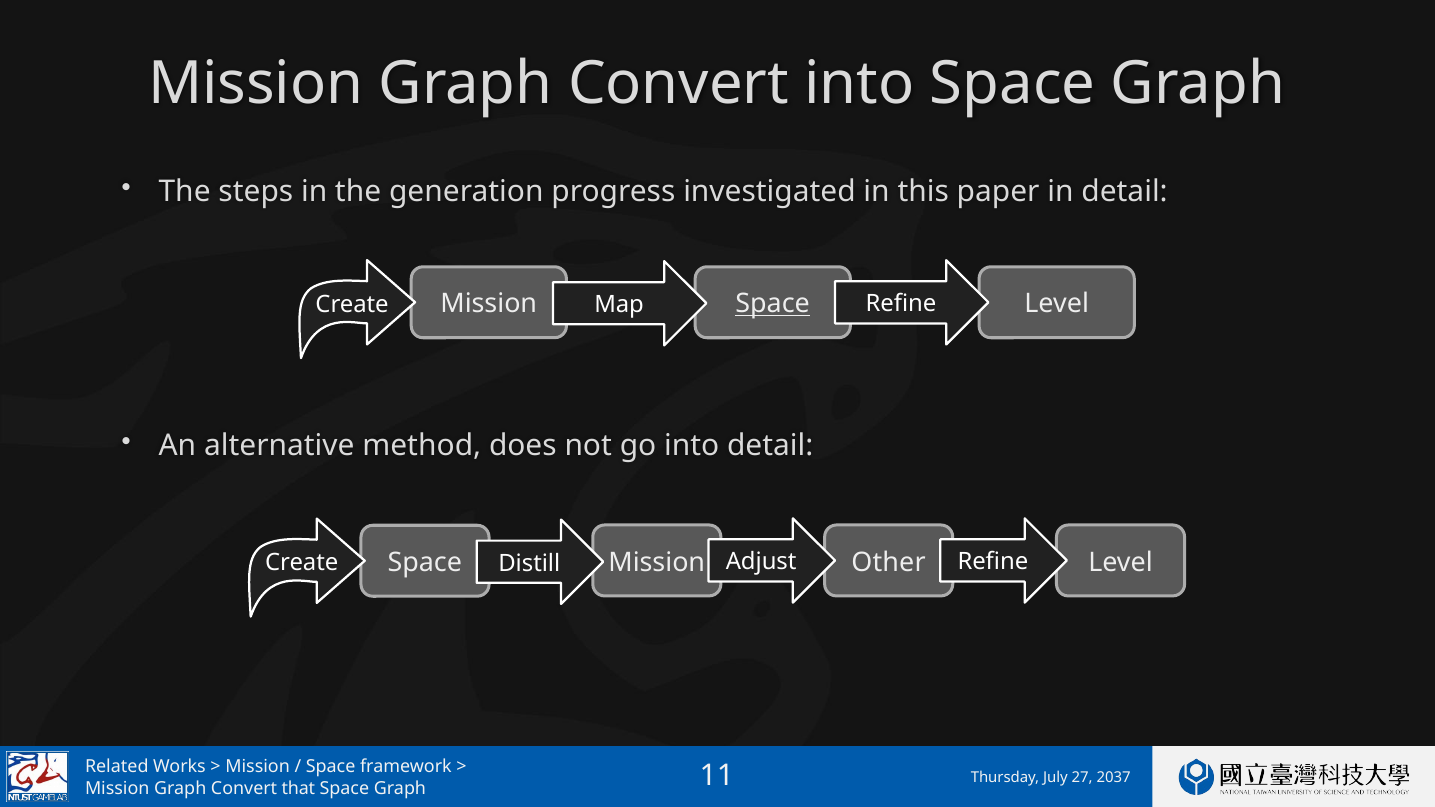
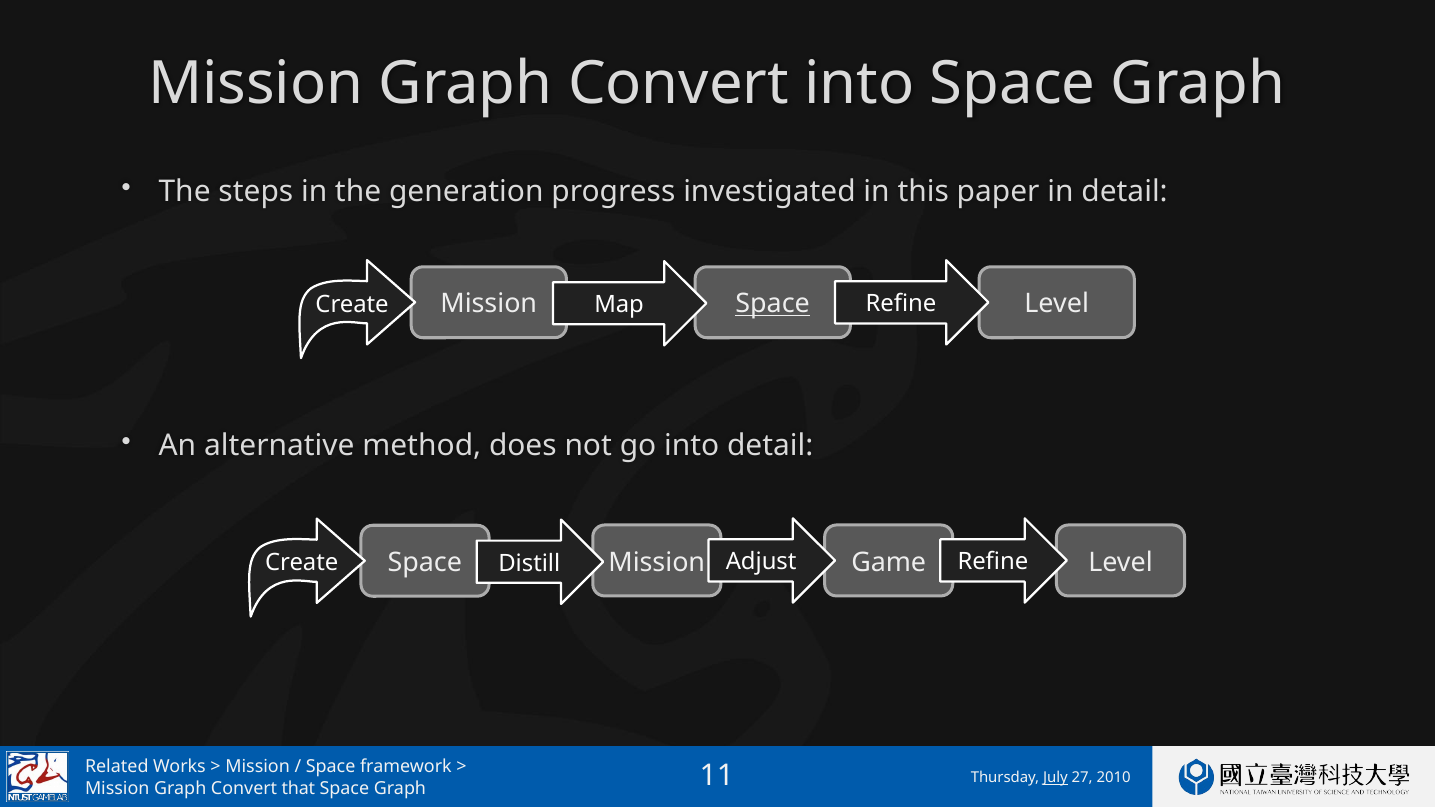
Other: Other -> Game (889, 562)
July underline: none -> present (1055, 778)
2037: 2037 -> 2010 (1114, 778)
